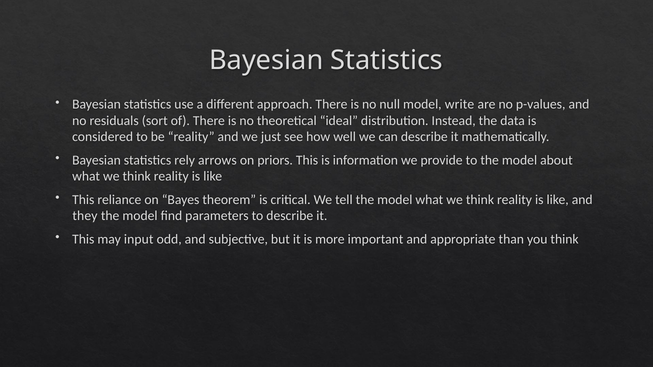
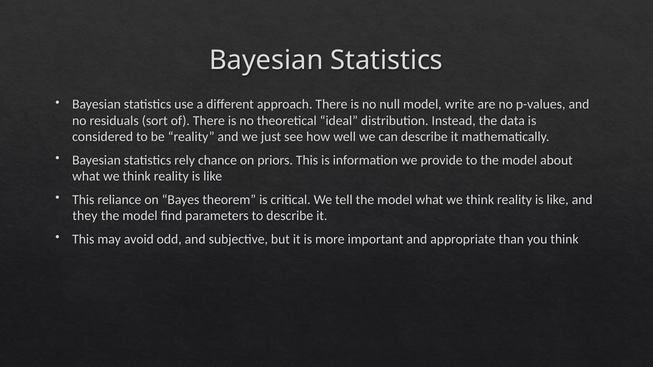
arrows: arrows -> chance (217, 160)
input: input -> avoid (139, 239)
